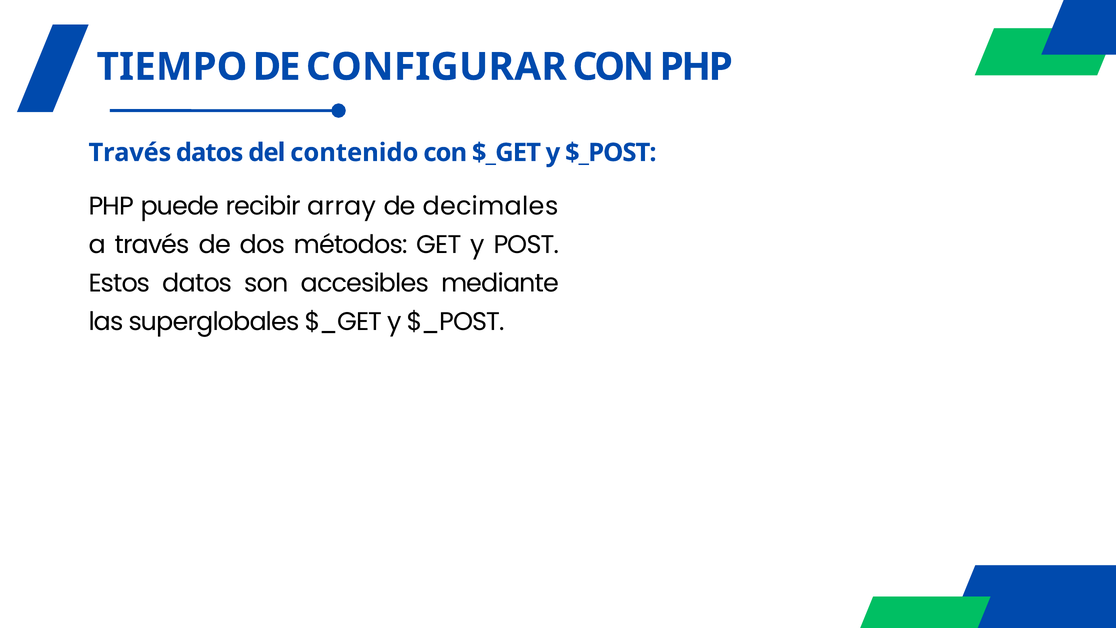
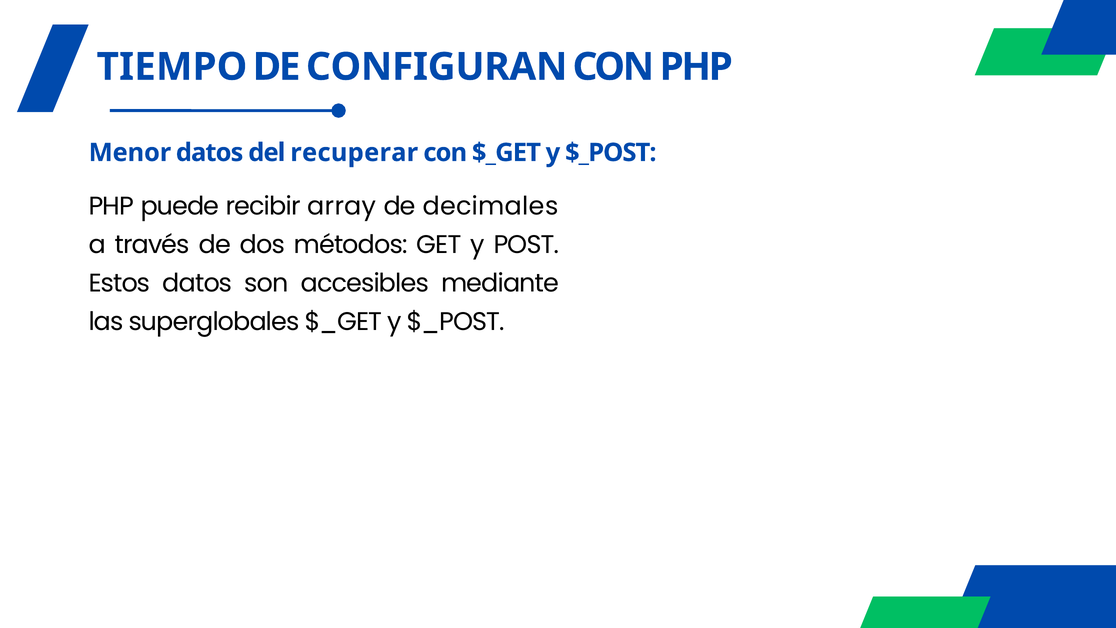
CONFIGURAR: CONFIGURAR -> CONFIGURAN (437, 67)
Través: Través -> Menor (130, 153)
contenido: contenido -> recuperar (354, 153)
